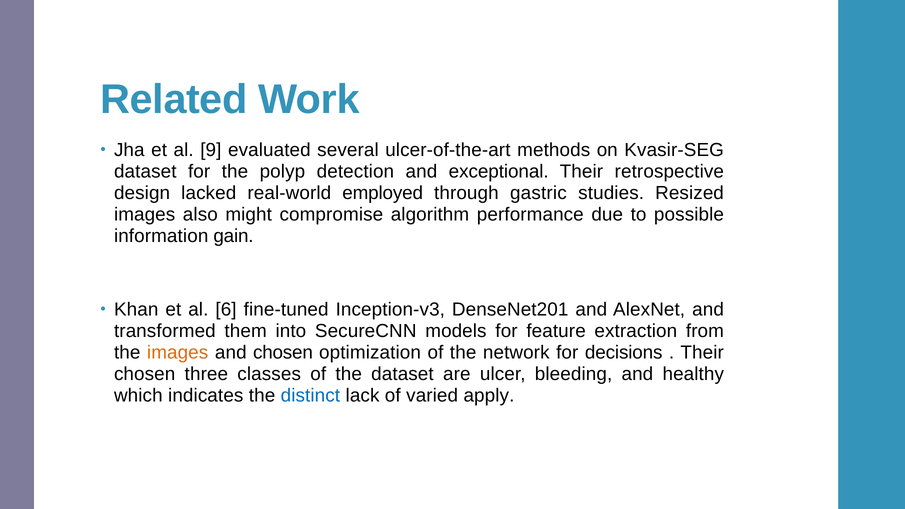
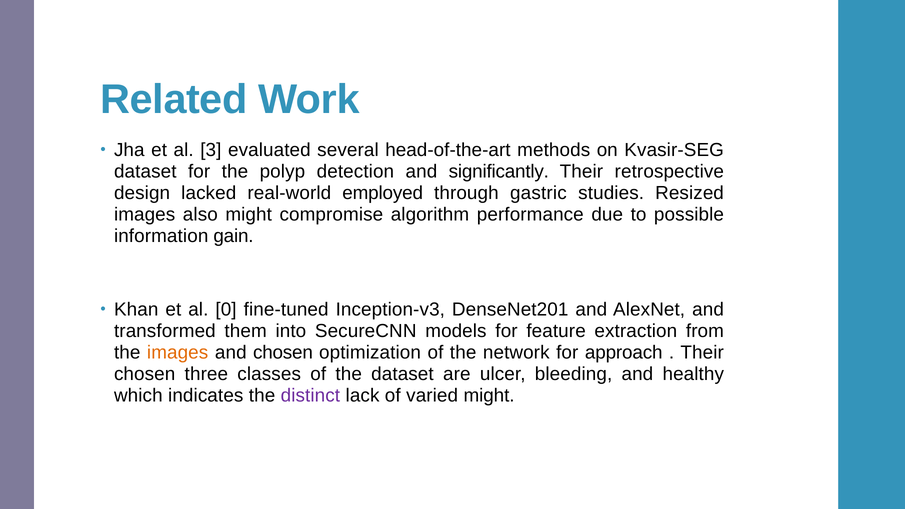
9: 9 -> 3 (211, 150)
ulcer-of-the-art: ulcer-of-the-art -> head-of-the-art (448, 150)
exceptional: exceptional -> significantly (499, 172)
6: 6 -> 0 (226, 310)
decisions: decisions -> approach (624, 353)
distinct colour: blue -> purple (310, 396)
varied apply: apply -> might (489, 396)
